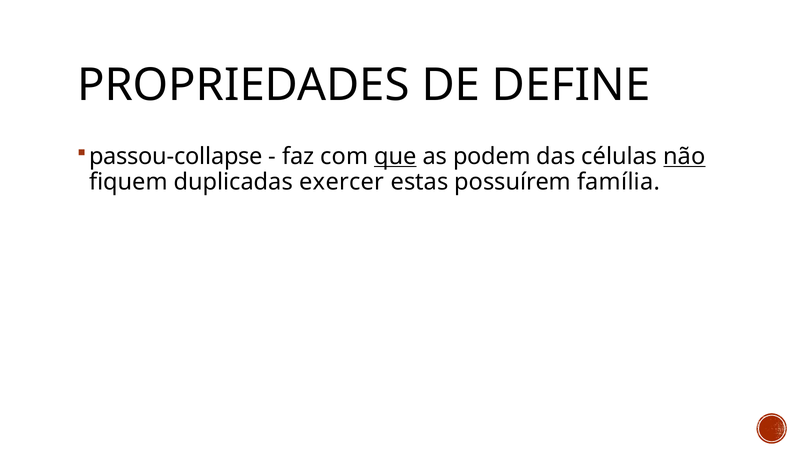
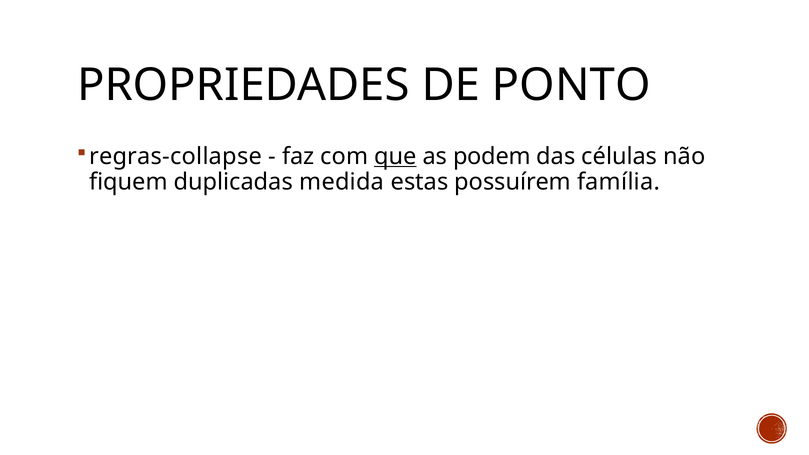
DEFINE: DEFINE -> PONTO (571, 85)
passou-collapse: passou-collapse -> regras-collapse (176, 156)
não underline: present -> none (684, 156)
exercer: exercer -> medida (342, 182)
